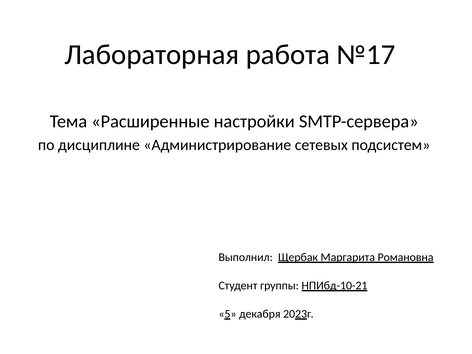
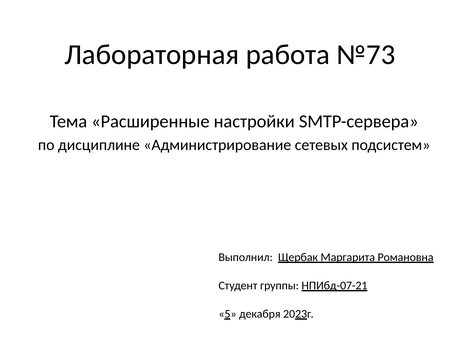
№17: №17 -> №73 (366, 55)
НПИбд-10-21: НПИбд-10-21 -> НПИбд-07-21 (335, 286)
